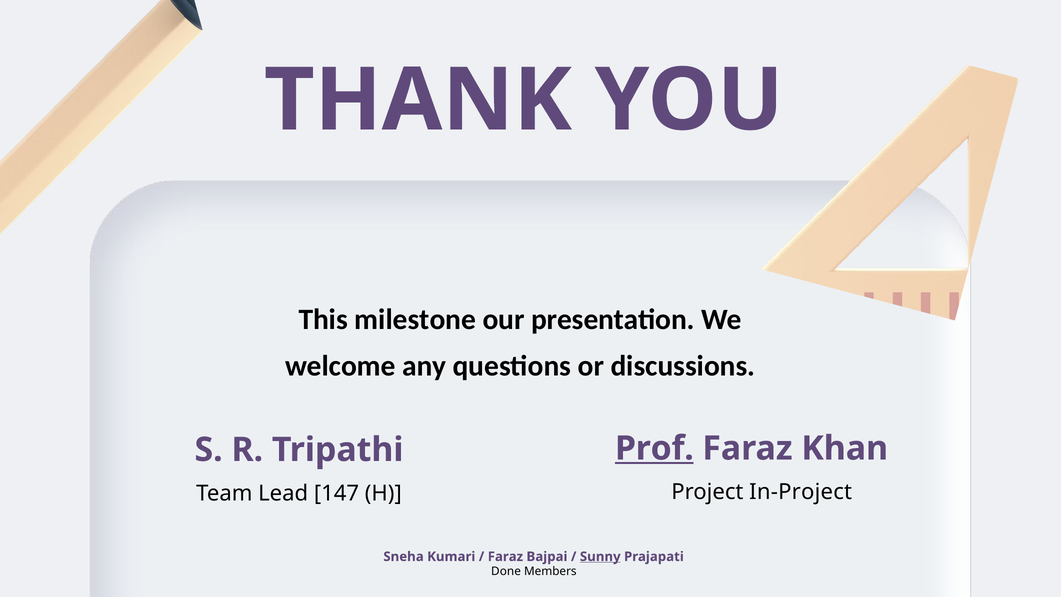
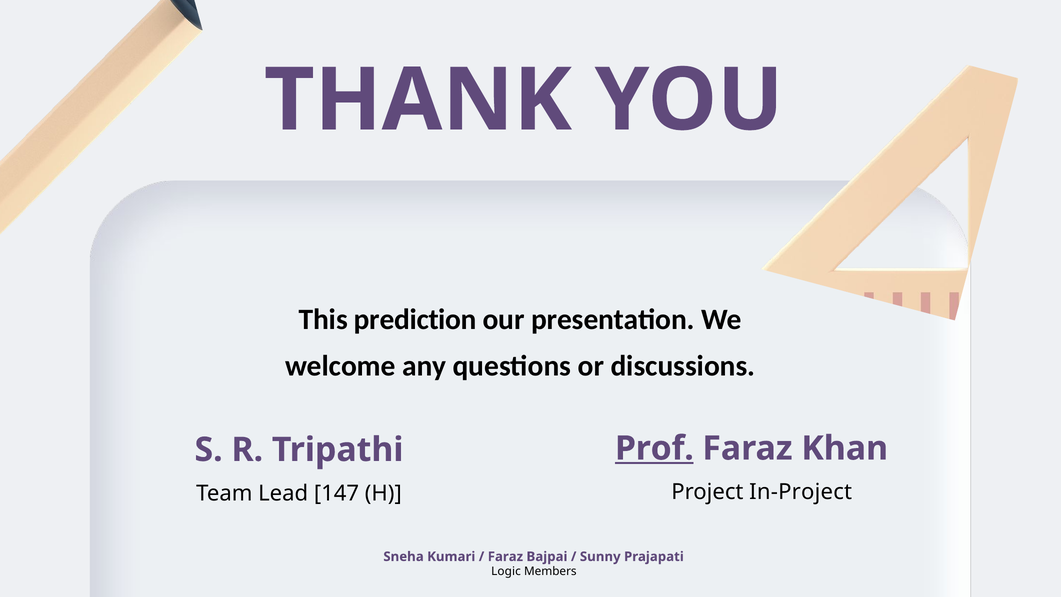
milestone: milestone -> prediction (415, 319)
Sunny underline: present -> none (600, 556)
Done: Done -> Logic (506, 571)
